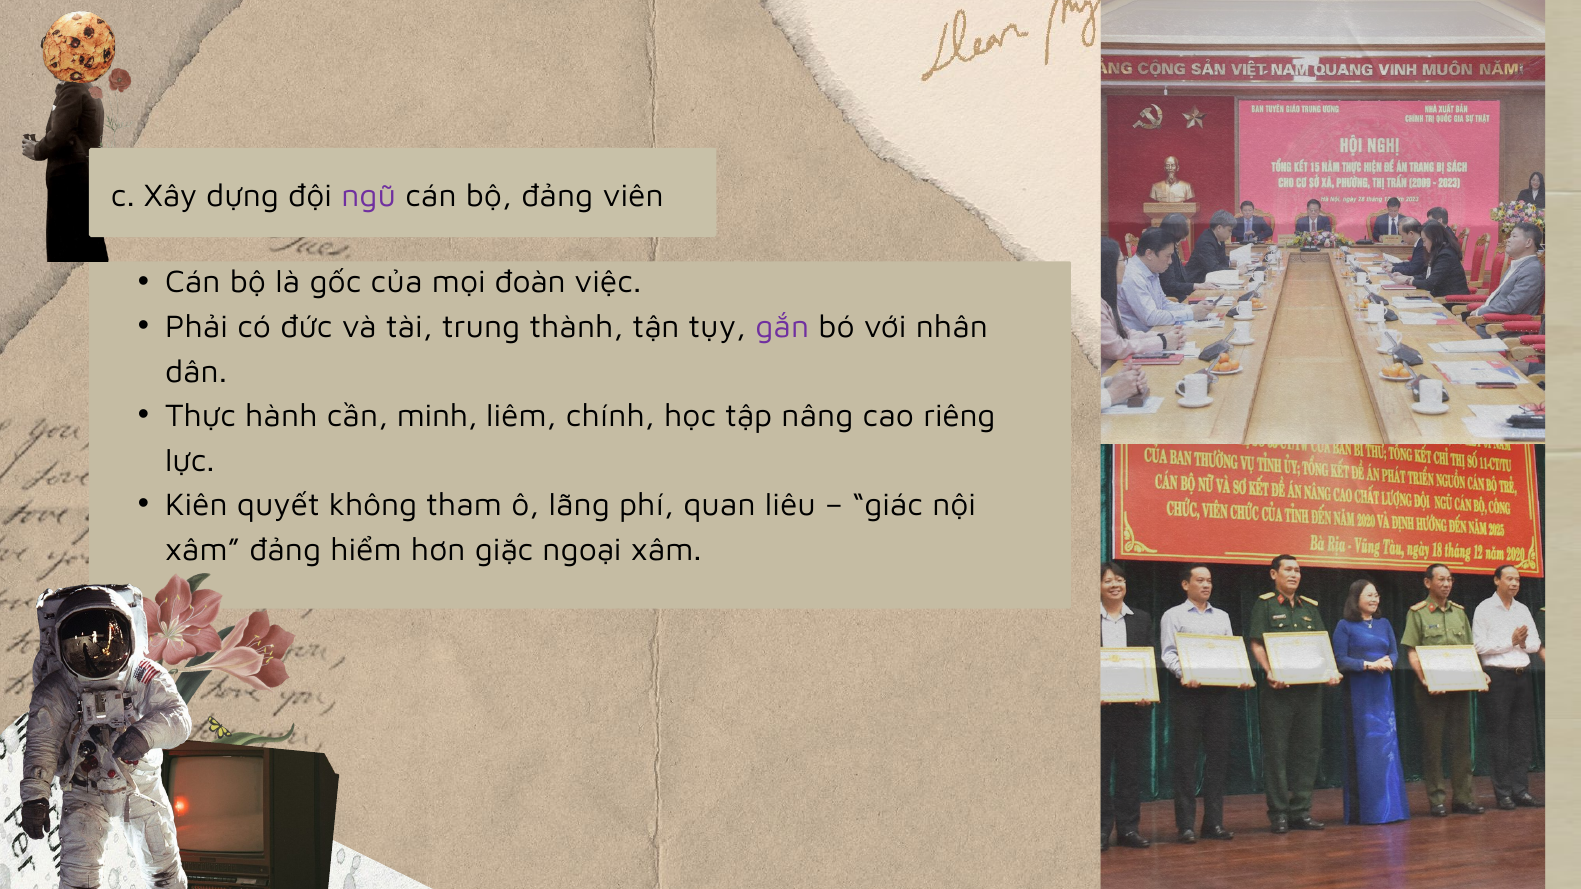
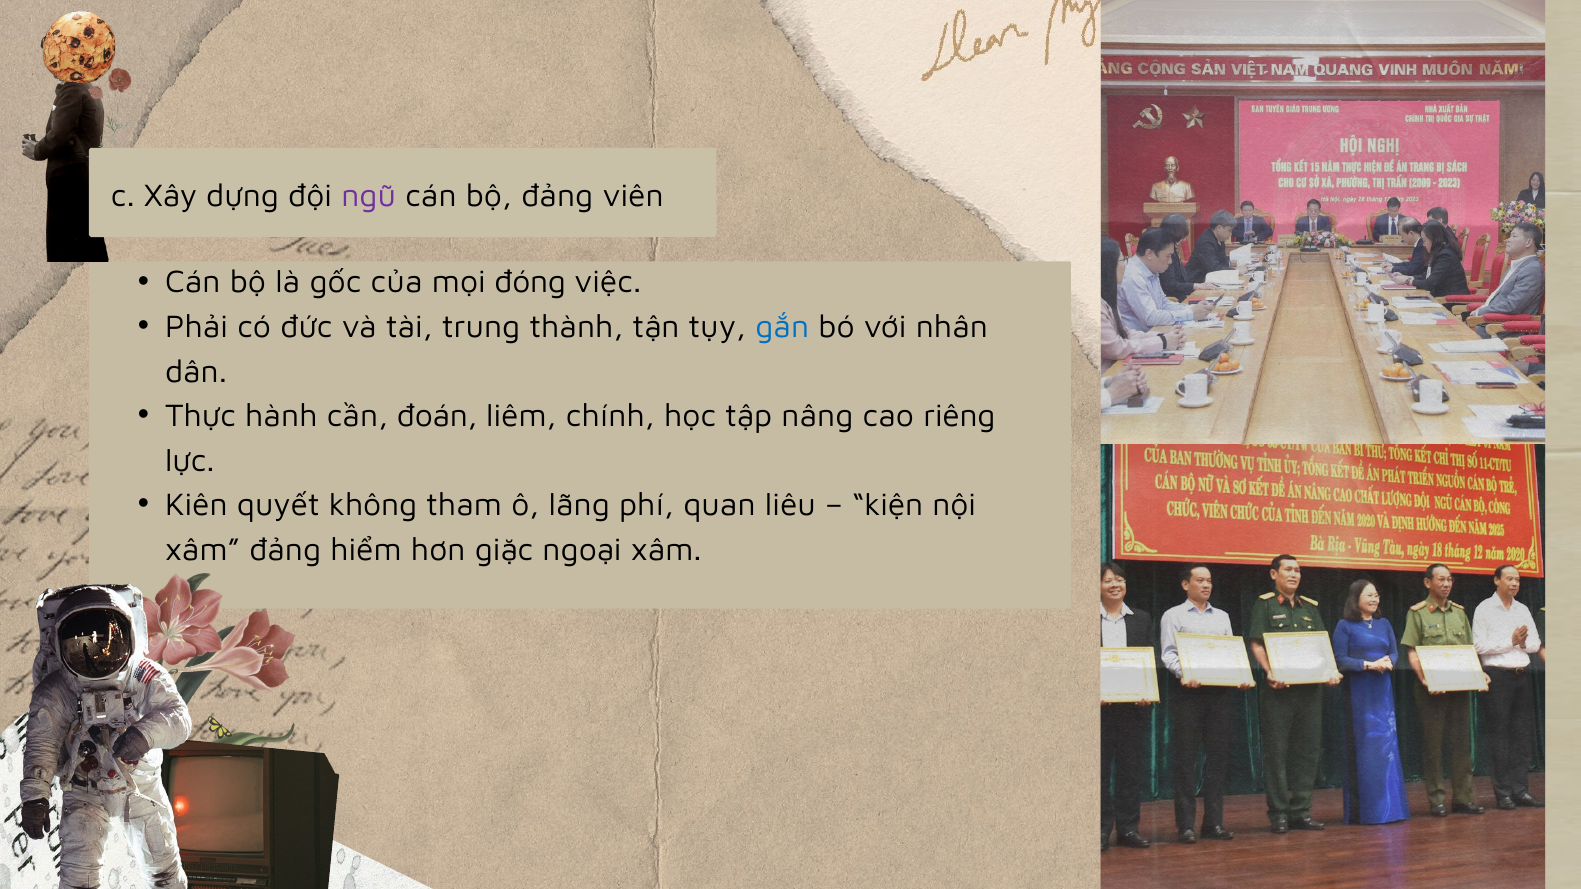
đoàn: đoàn -> đóng (530, 283)
gắn colour: purple -> blue (782, 327)
minh: minh -> đoán (437, 416)
giác: giác -> kiện (888, 505)
